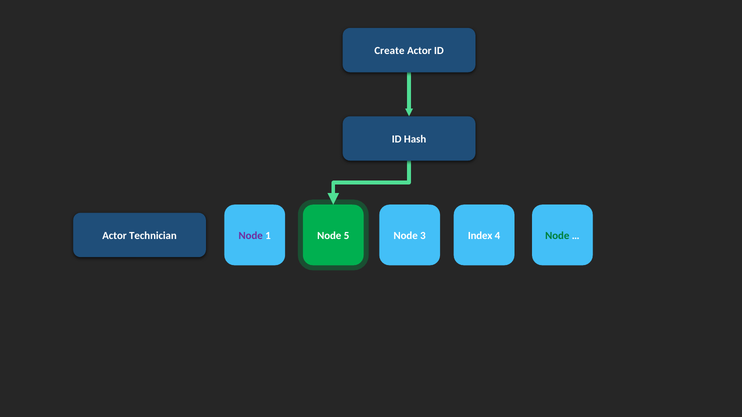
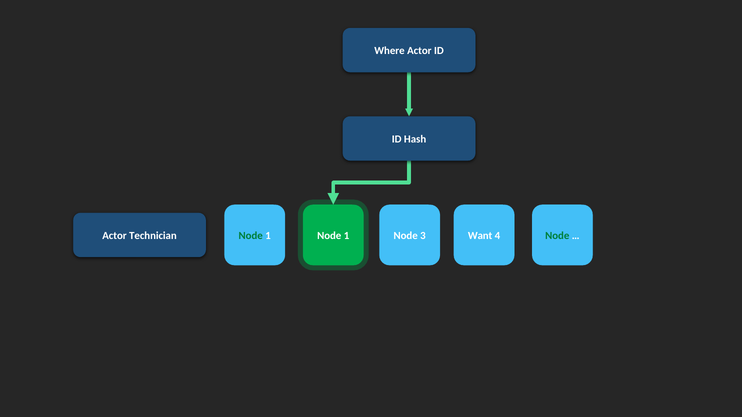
Create: Create -> Where (389, 51)
Node colour: purple -> green (251, 236)
5: 5 -> 1 (347, 236)
Index: Index -> Want (480, 236)
